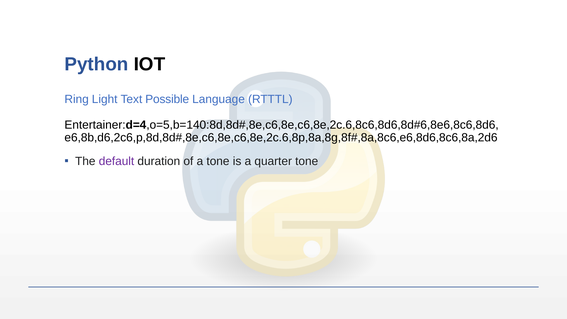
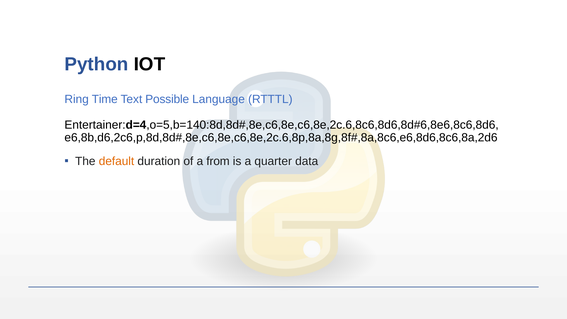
Light: Light -> Time (105, 99)
default colour: purple -> orange (116, 161)
a tone: tone -> from (218, 161)
quarter tone: tone -> data (307, 161)
